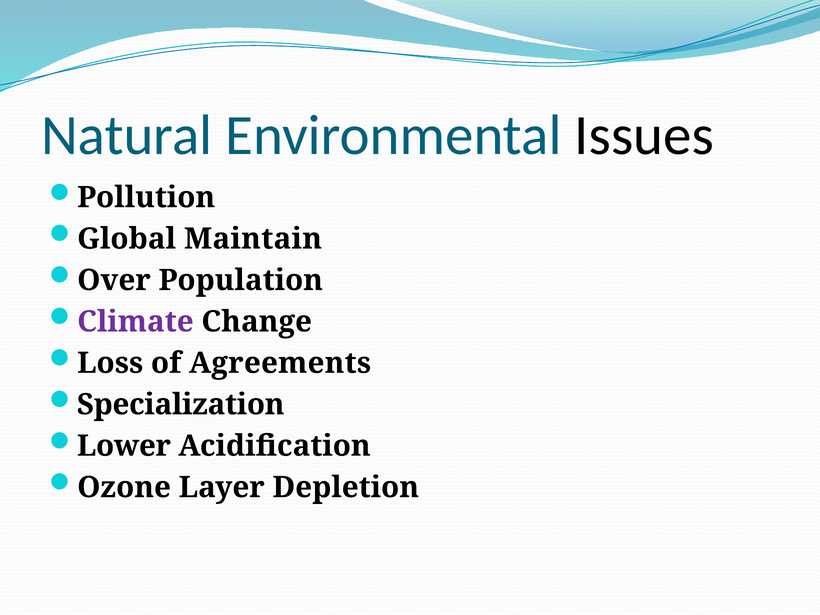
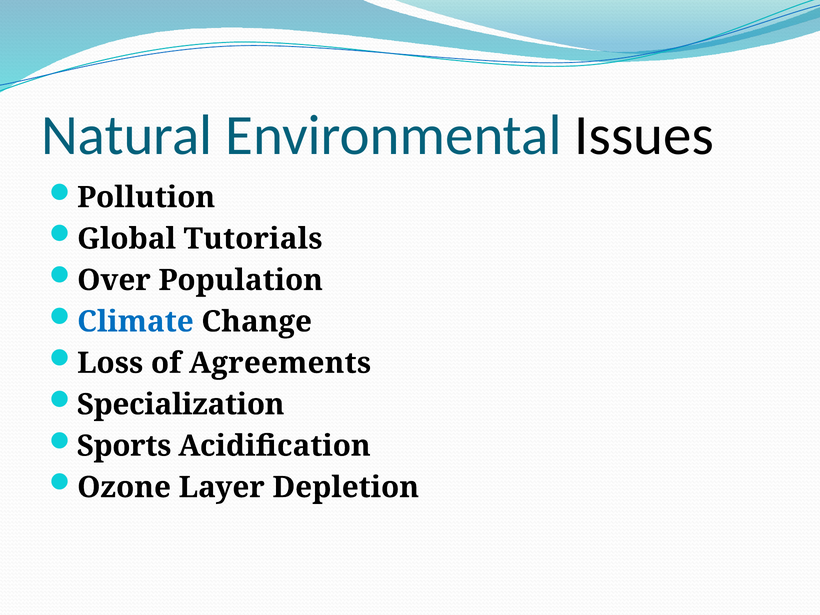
Maintain: Maintain -> Tutorials (253, 239)
Climate colour: purple -> blue (135, 322)
Lower: Lower -> Sports (124, 446)
